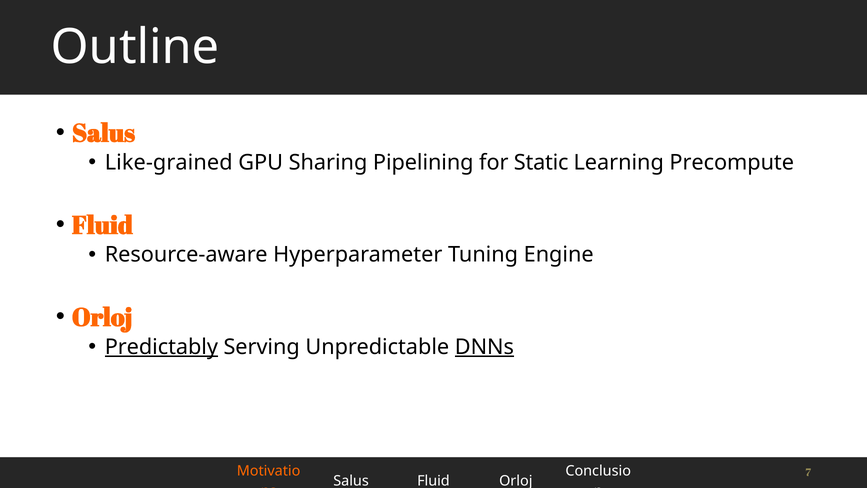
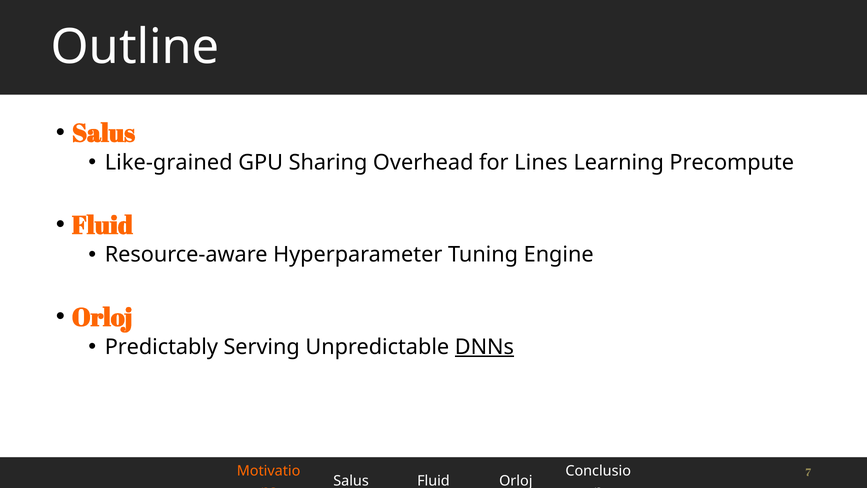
Pipelining: Pipelining -> Overhead (423, 162)
Static: Static -> Lines (541, 162)
Predictably underline: present -> none (161, 347)
